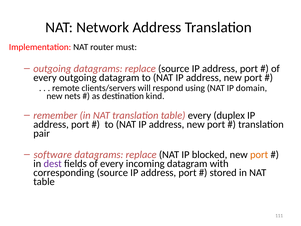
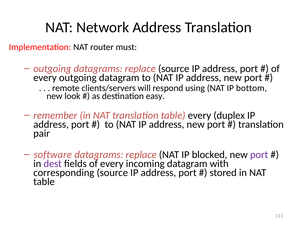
domain: domain -> bottom (251, 88)
nets: nets -> look (72, 96)
kind: kind -> easy (155, 96)
port colour: orange -> purple (259, 154)
